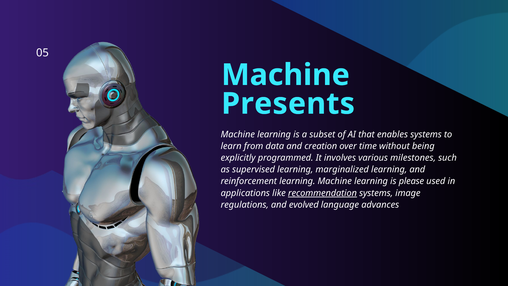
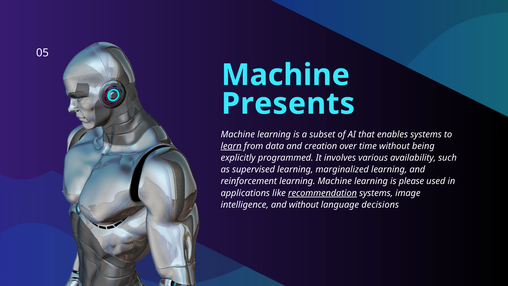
learn underline: none -> present (231, 146)
milestones: milestones -> availability (413, 158)
regulations: regulations -> intelligence (245, 205)
and evolved: evolved -> without (304, 205)
advances: advances -> decisions (380, 205)
